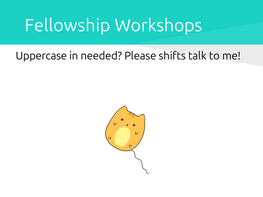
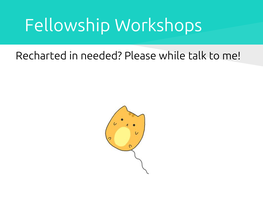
Uppercase: Uppercase -> Recharted (41, 56)
shifts: shifts -> while (172, 56)
